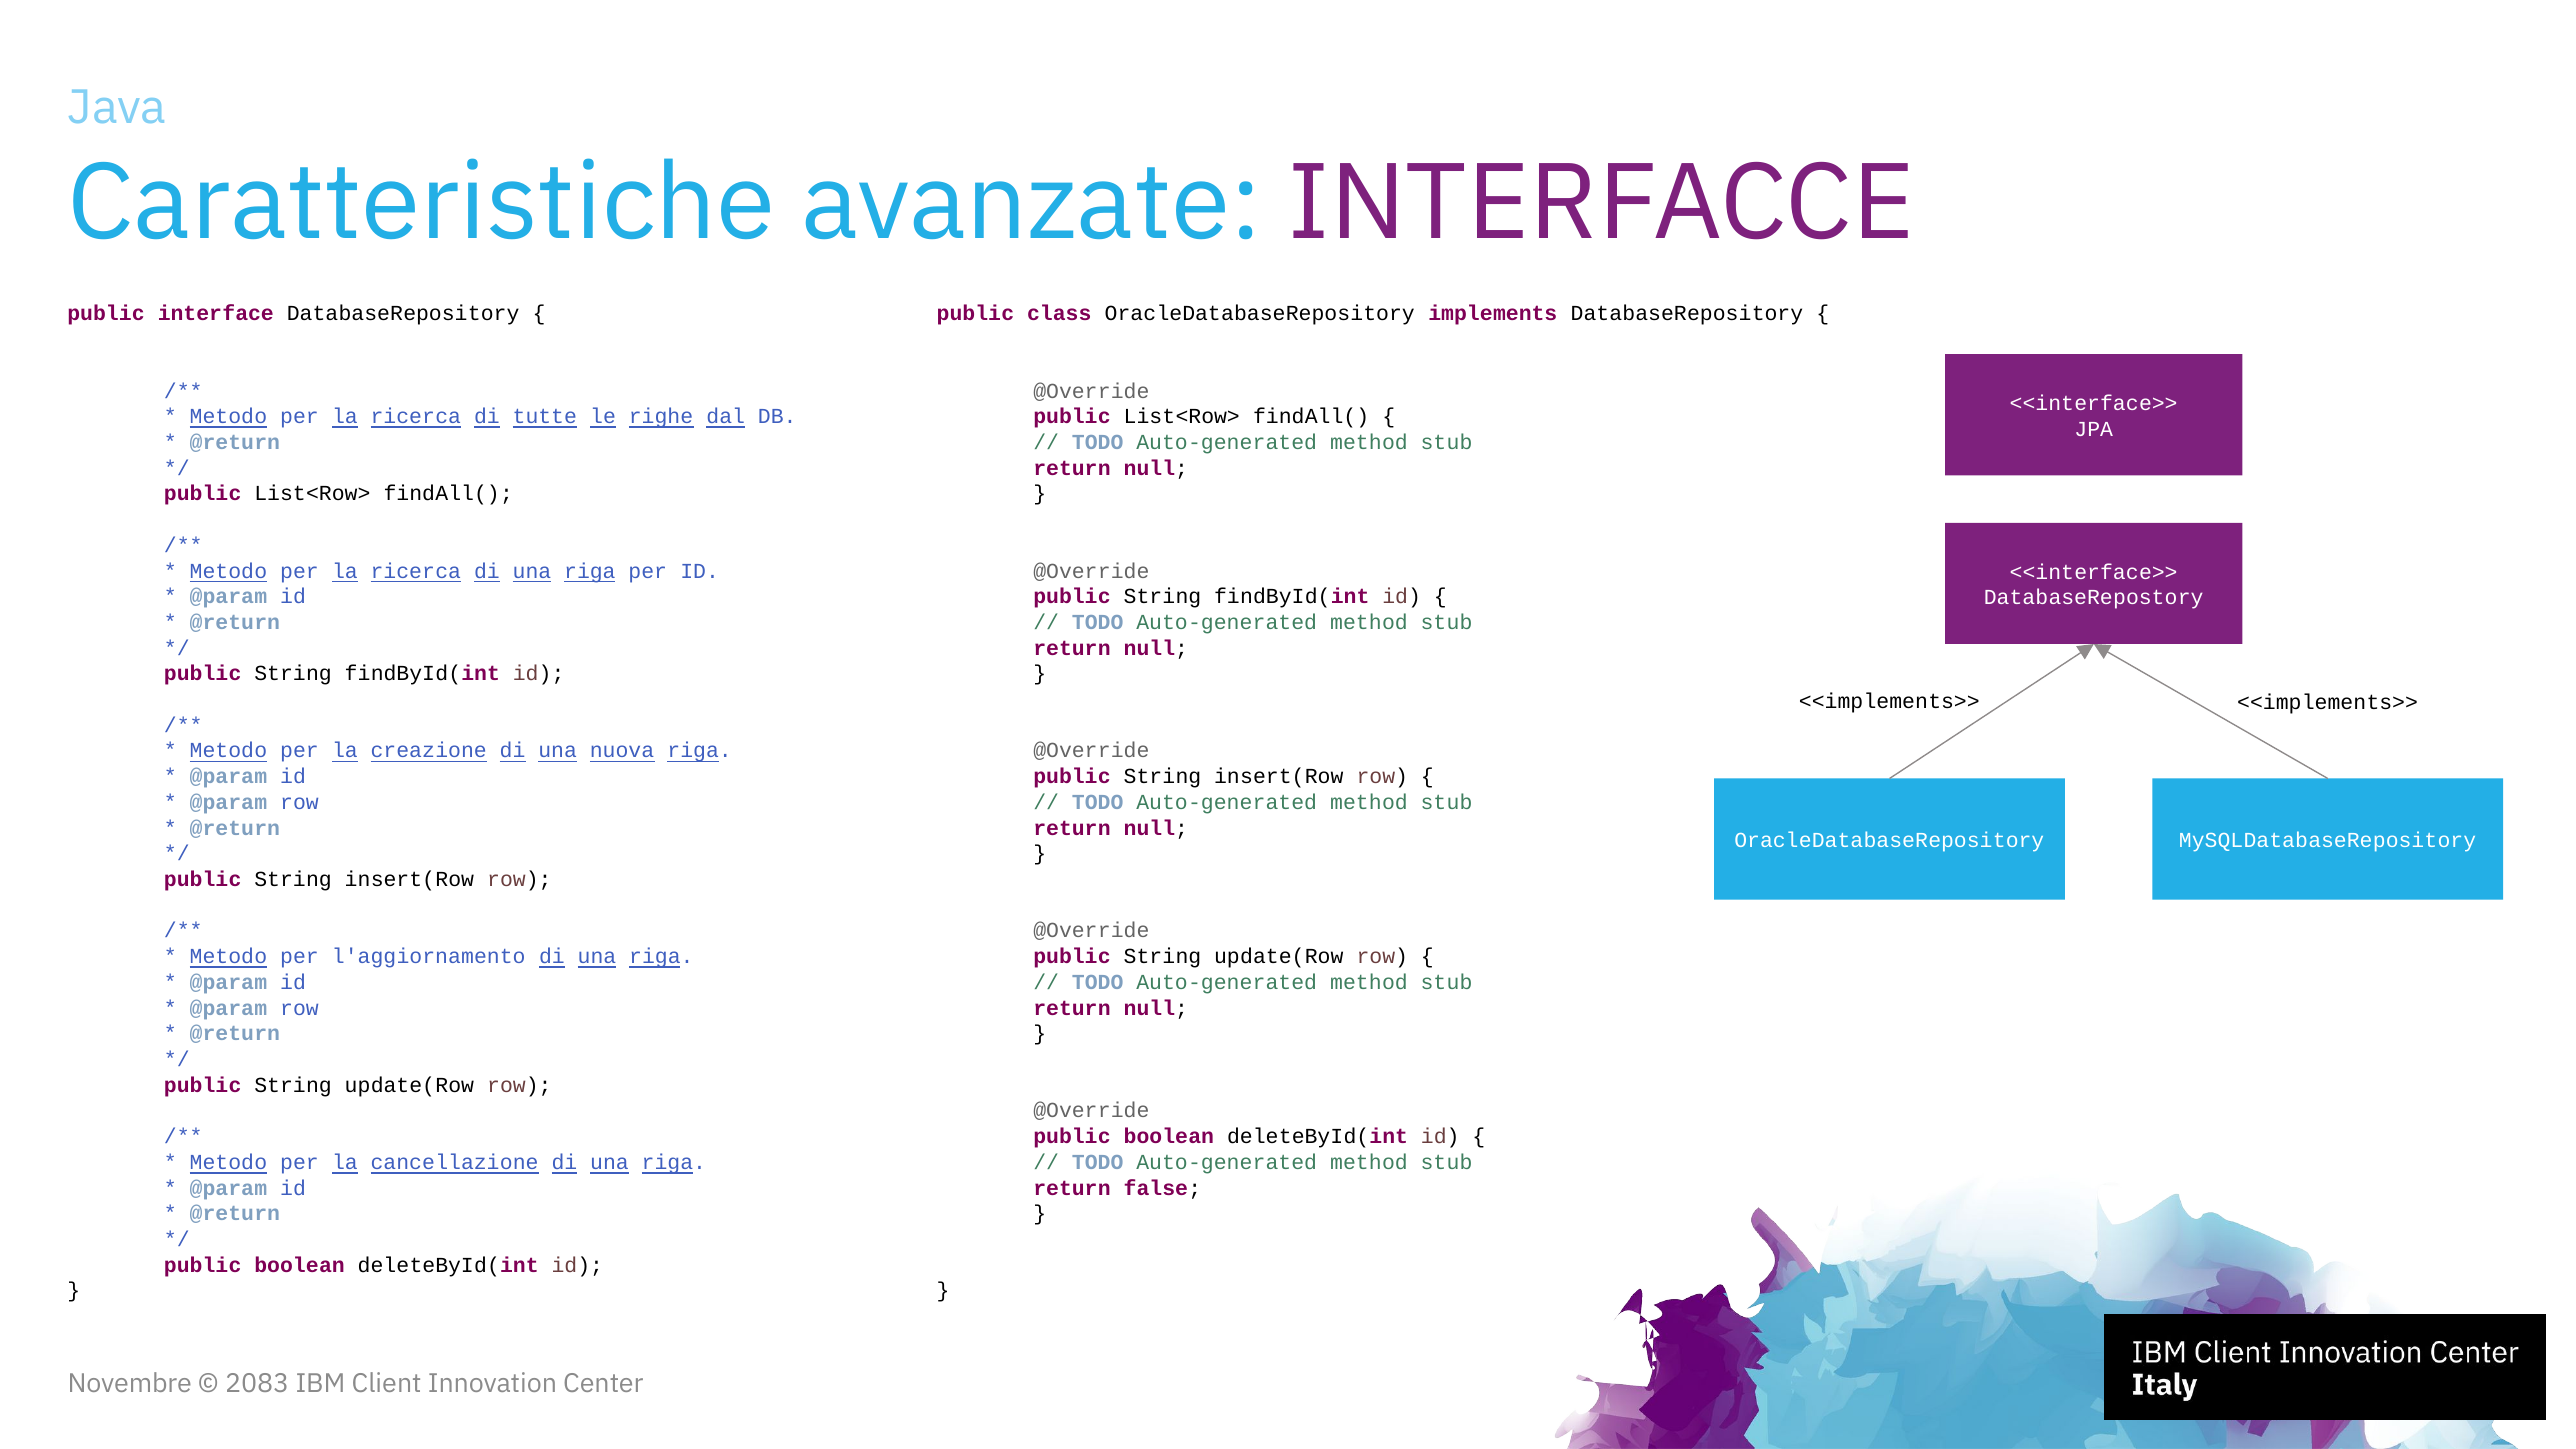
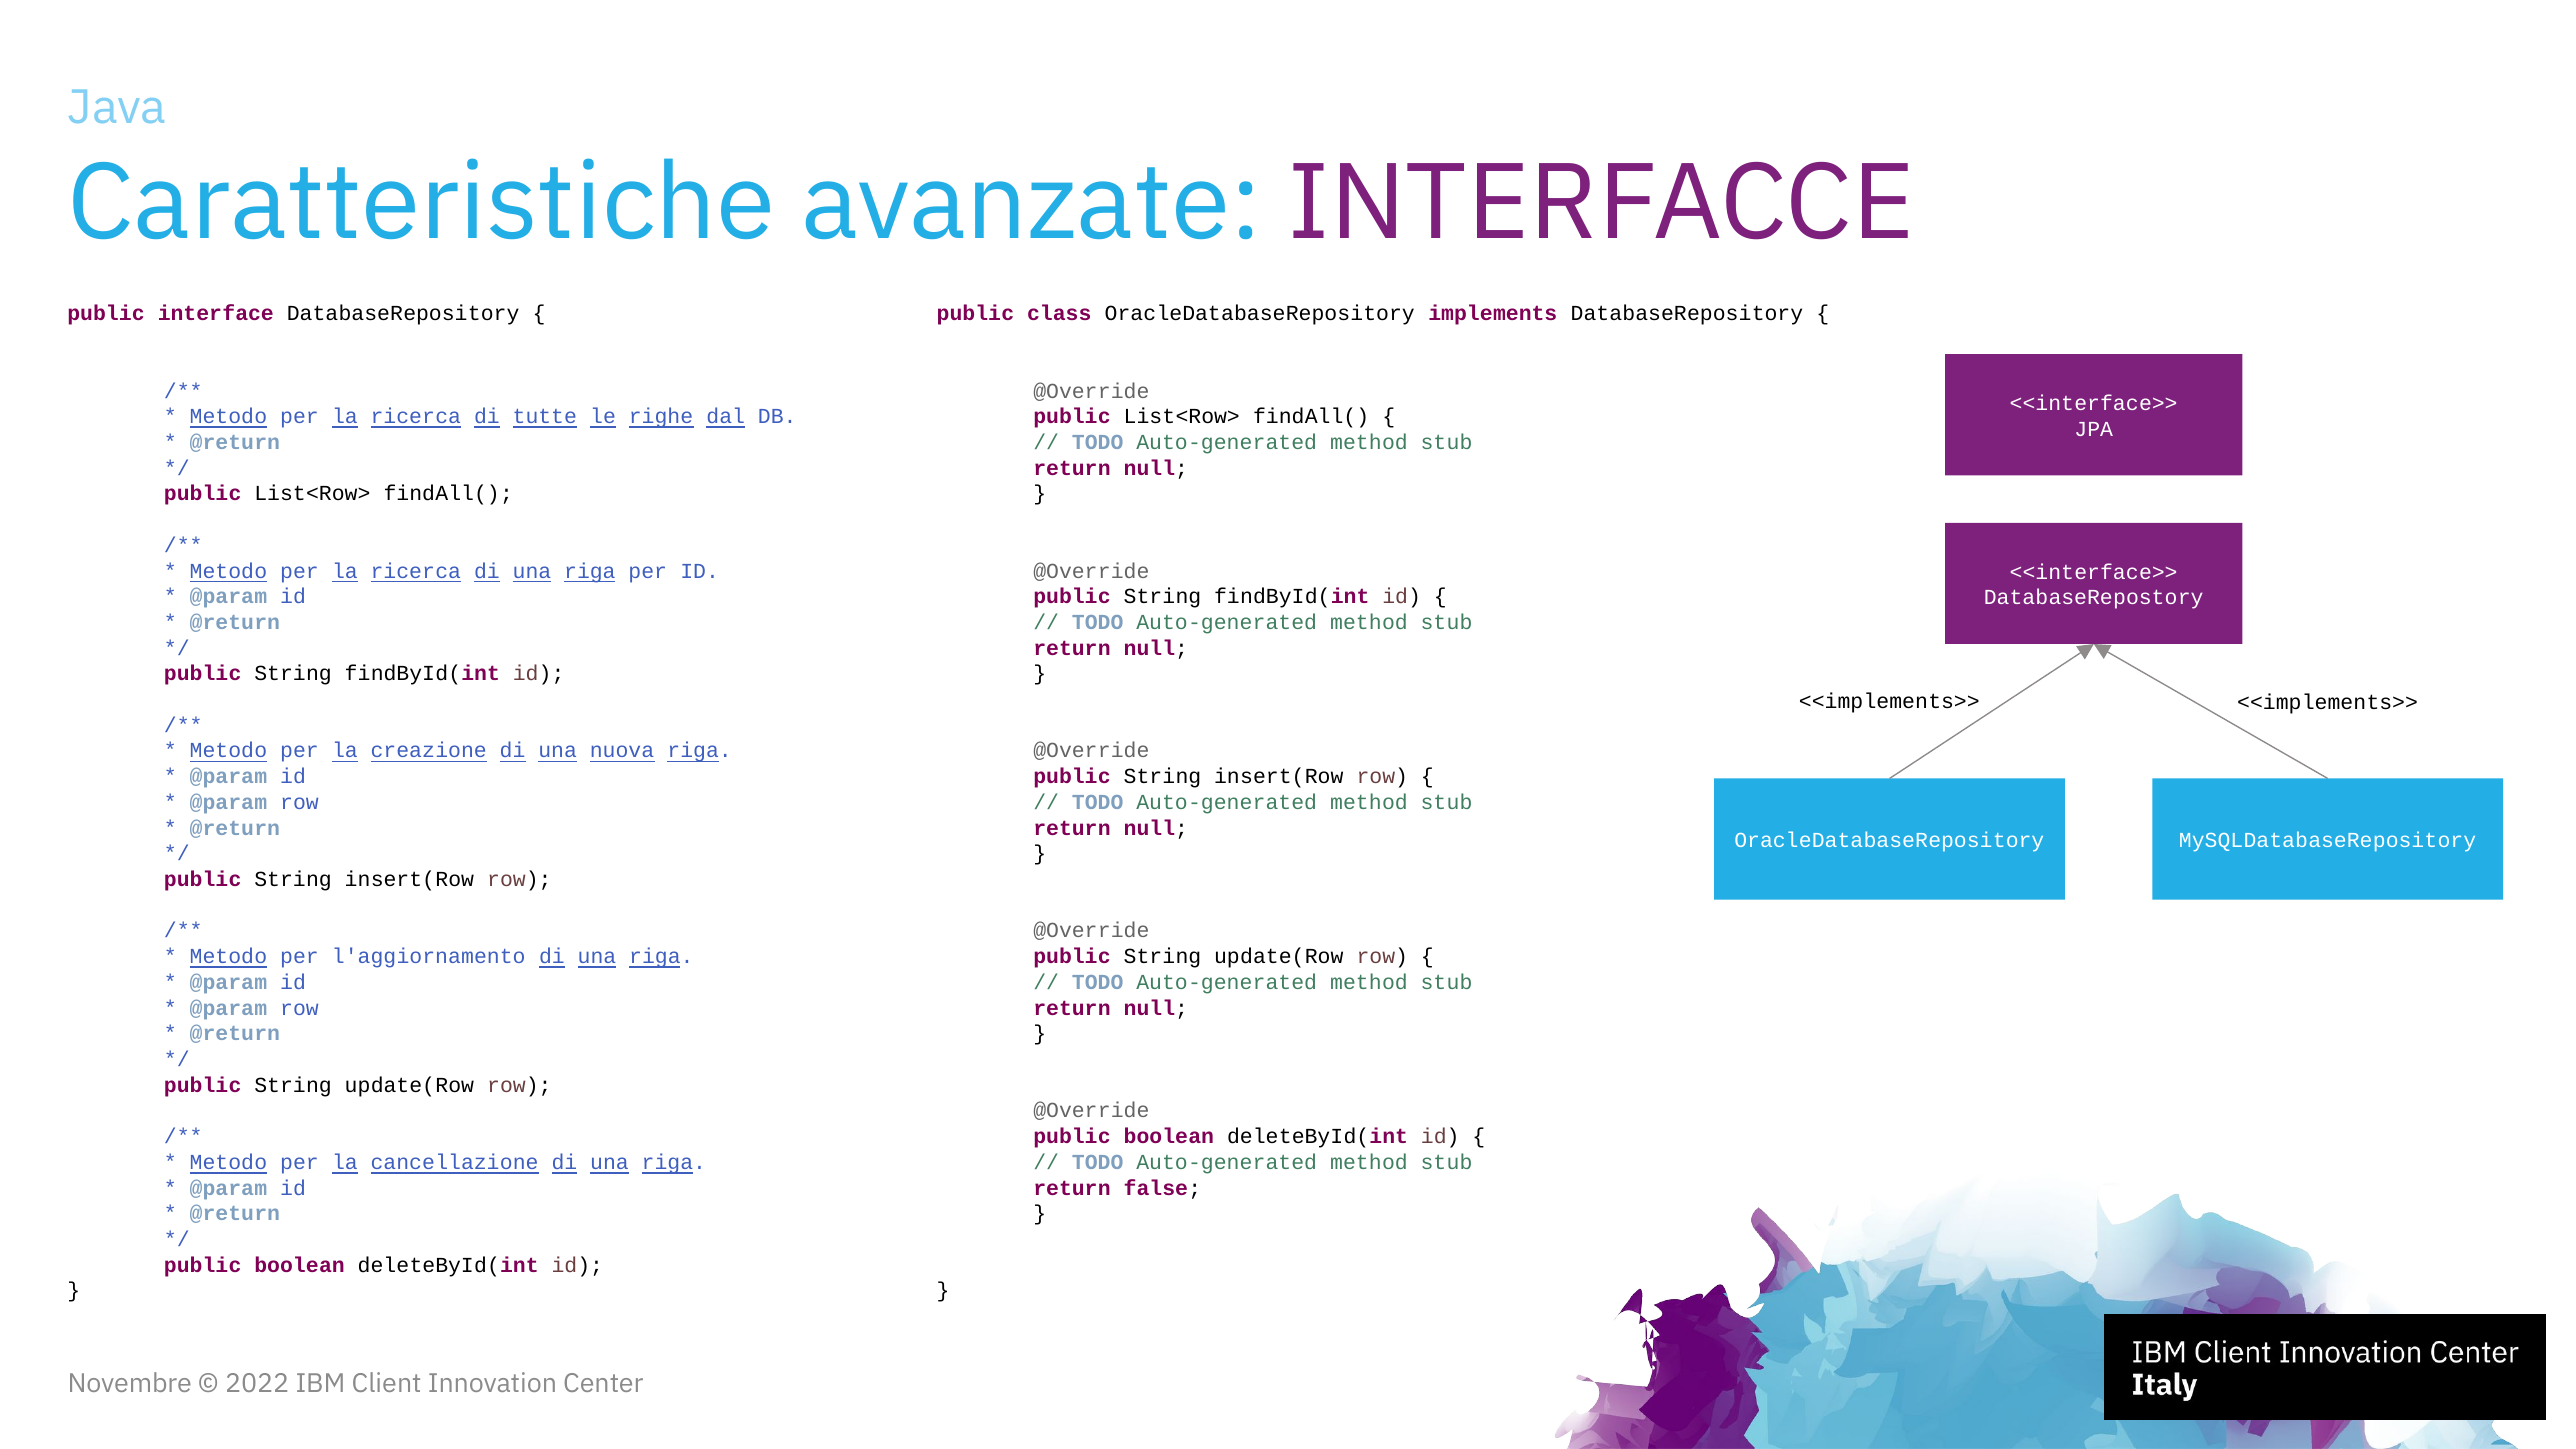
2083: 2083 -> 2022 (257, 1383)
